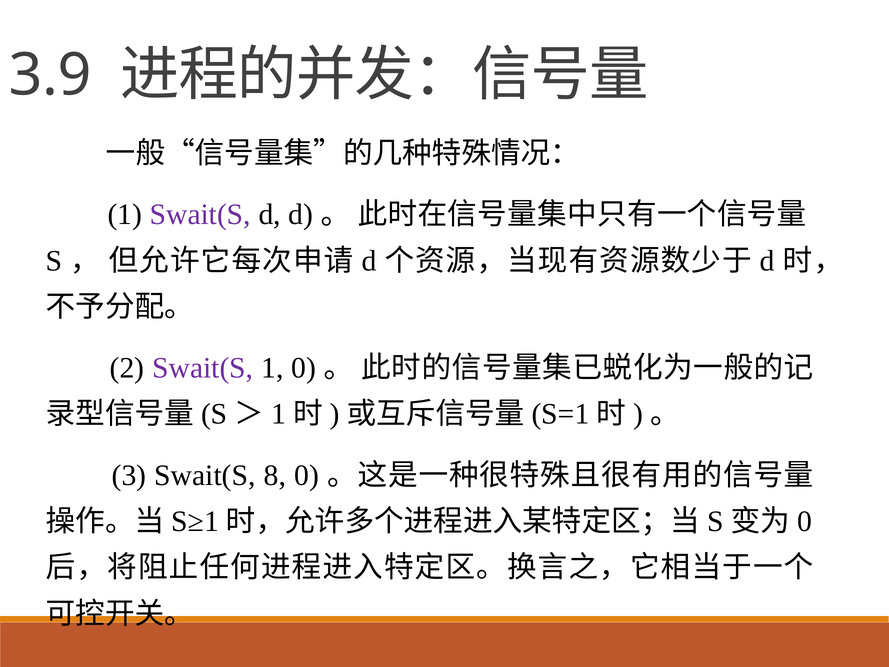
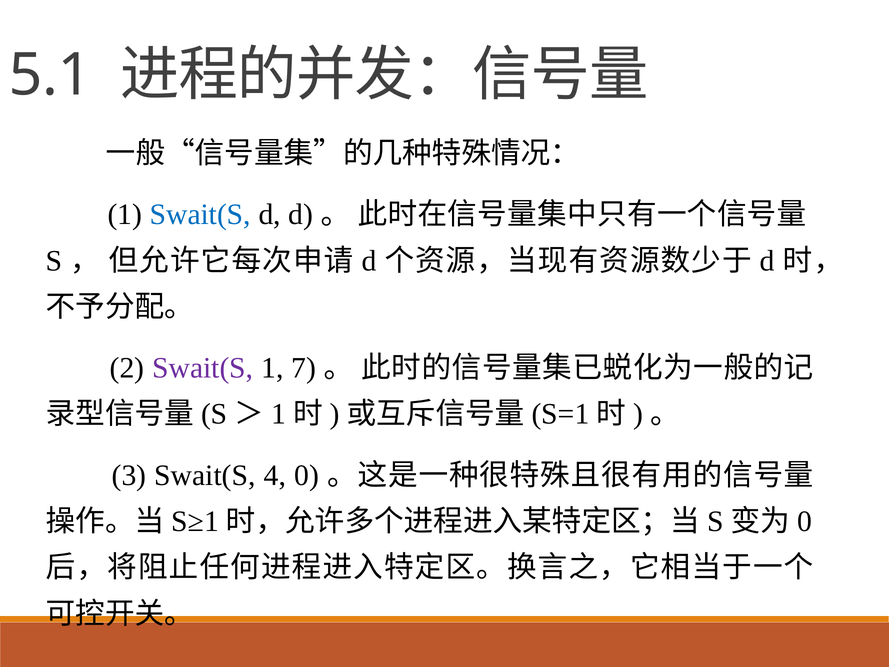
3.9: 3.9 -> 5.1 (50, 75)
Swait(S colour: purple -> blue (200, 214)
1 0: 0 -> 7 (304, 368)
8: 8 -> 4 (275, 475)
